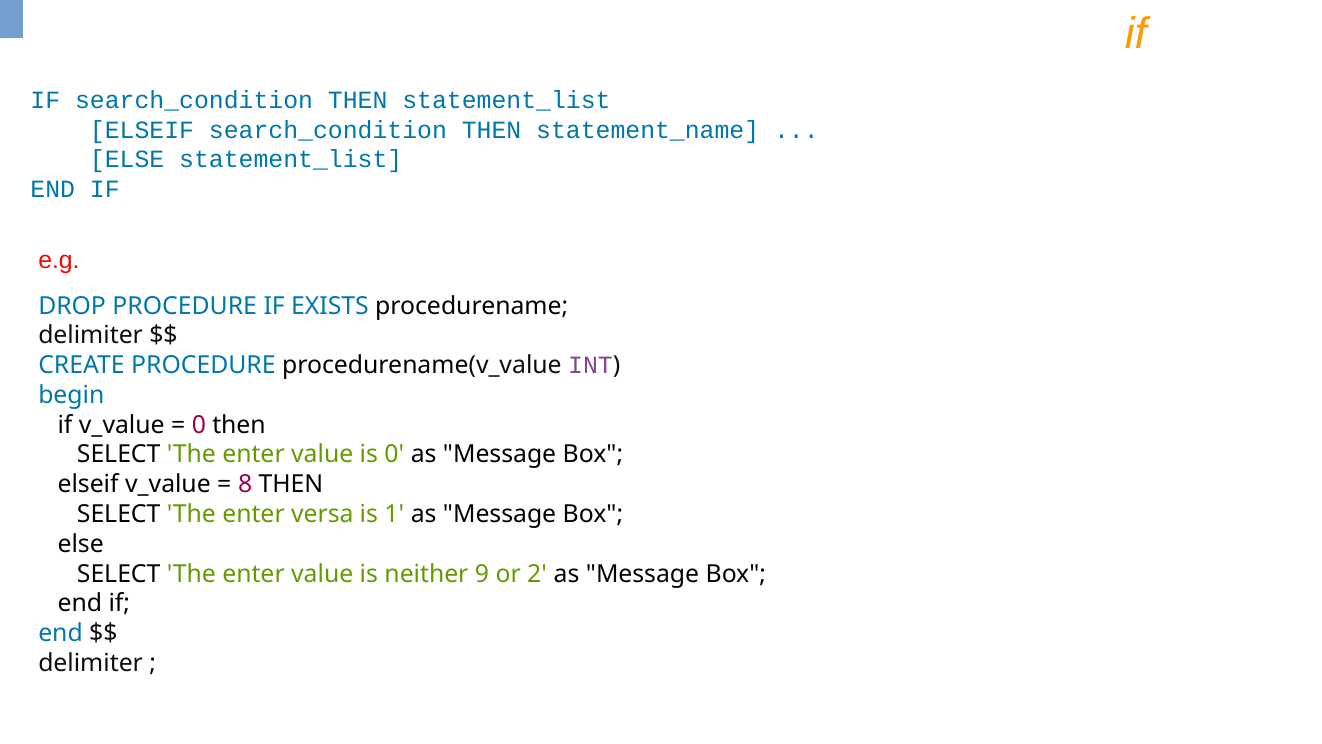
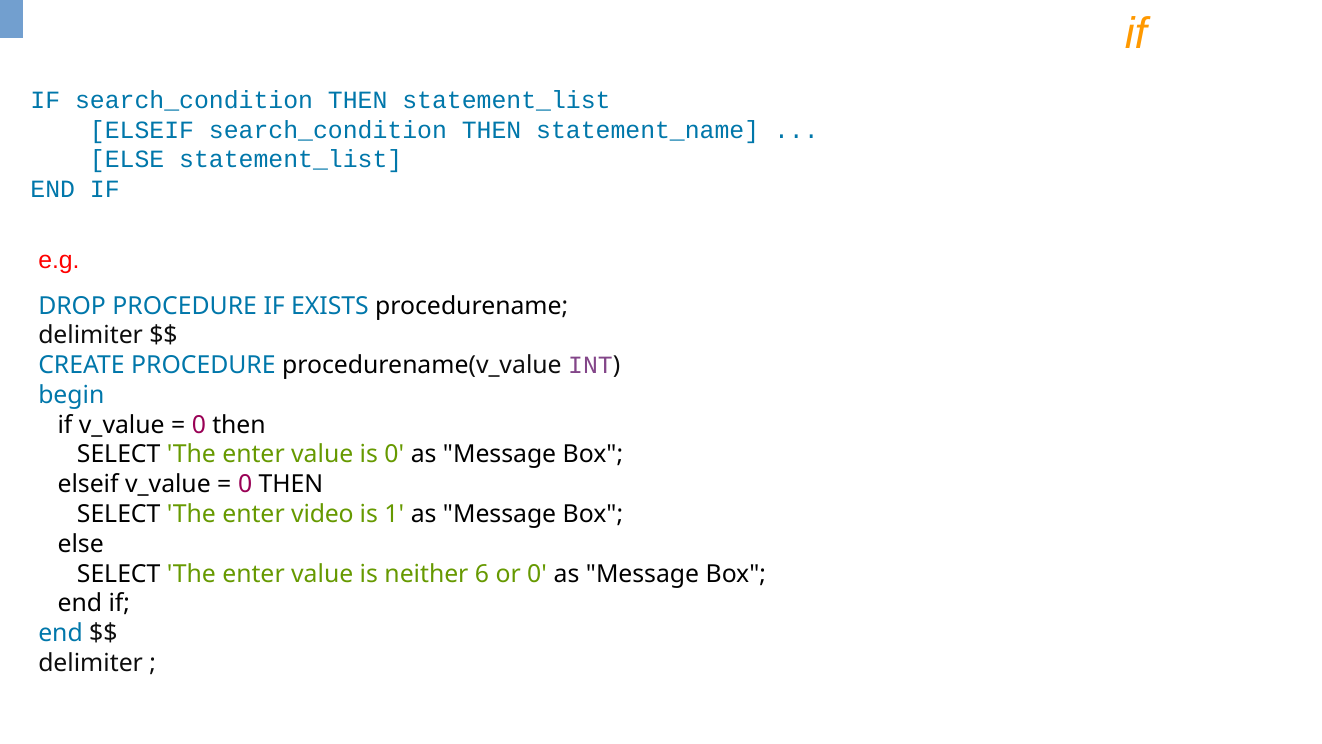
8: 8 -> 0 (245, 484)
versa: versa -> video (322, 514)
9: 9 -> 6 (482, 574)
or 2: 2 -> 0 (537, 574)
